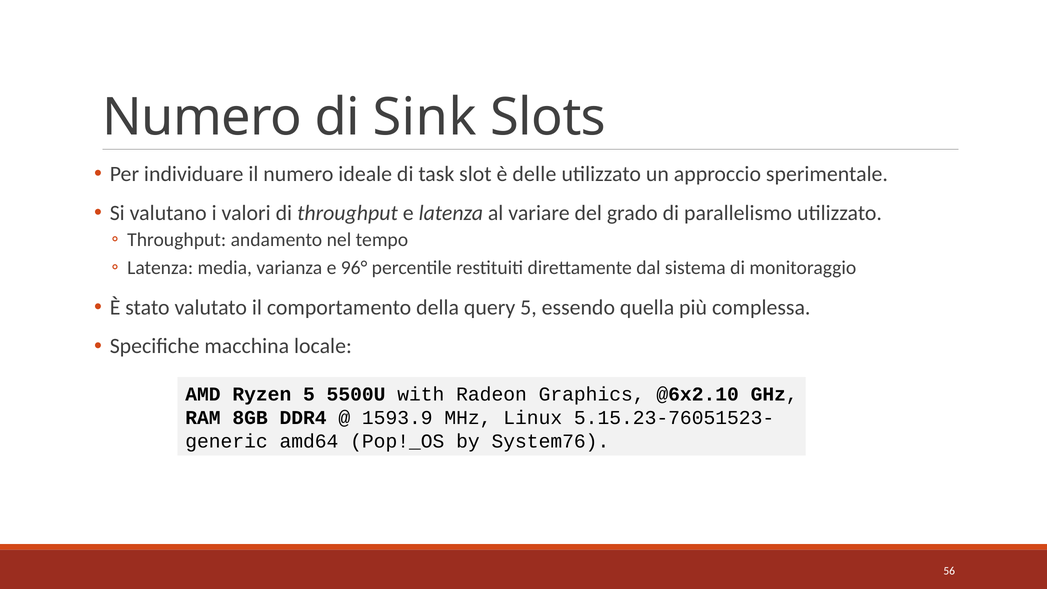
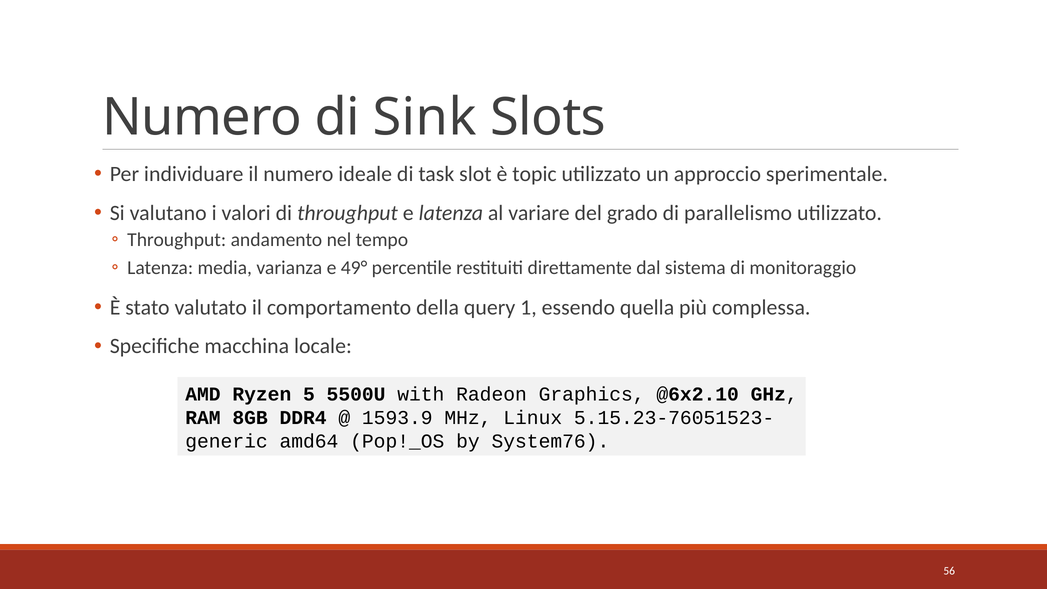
delle: delle -> topic (535, 174)
96°: 96° -> 49° (354, 268)
query 5: 5 -> 1 (529, 307)
